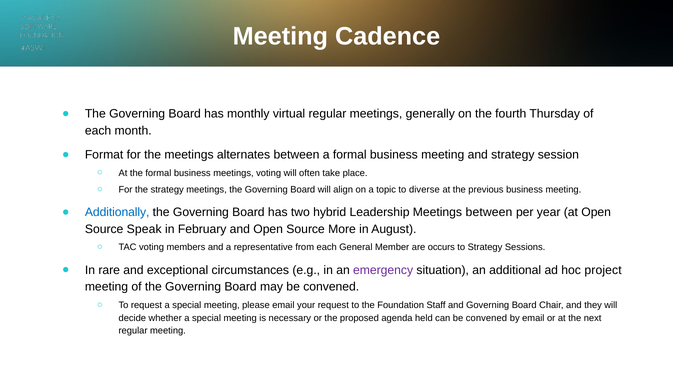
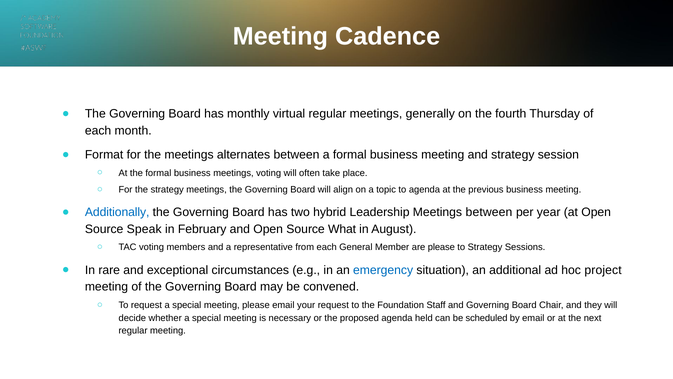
to diverse: diverse -> agenda (424, 189)
More: More -> What (342, 229)
are occurs: occurs -> please (441, 247)
emergency colour: purple -> blue (383, 270)
can be convened: convened -> scheduled (487, 318)
